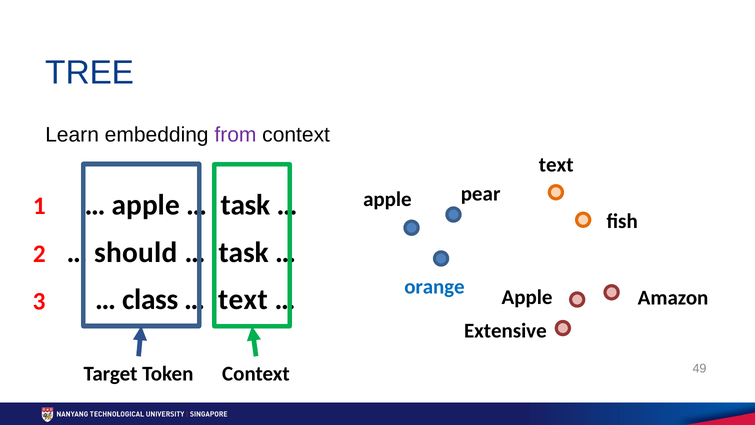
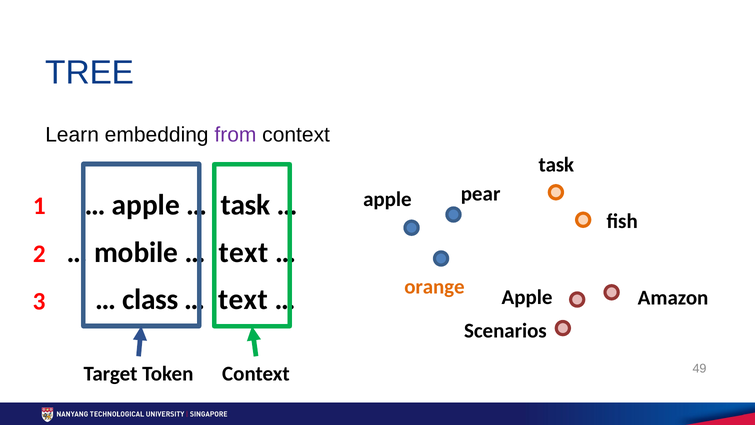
text: text -> task (556, 165)
should: should -> mobile (136, 252)
task: task -> text (244, 252)
orange colour: blue -> orange (434, 287)
Extensive: Extensive -> Scenarios (505, 331)
